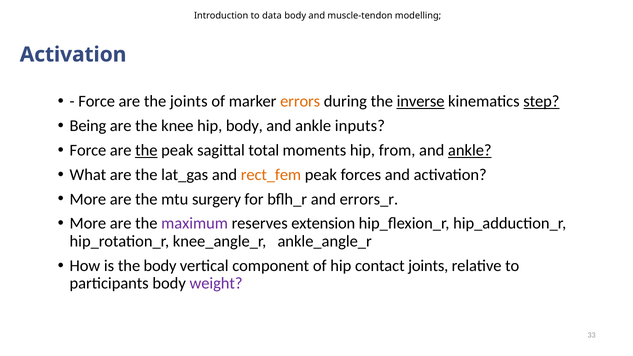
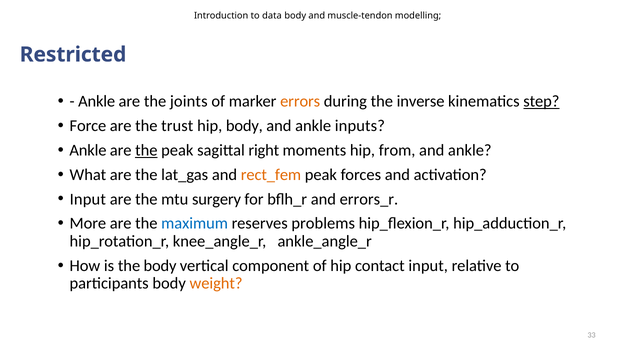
Activation: Activation -> Restricted (73, 55)
Force: Force -> Ankle (97, 102)
inverse underline: present -> none (421, 102)
Being: Being -> Force (88, 126)
knee: knee -> trust (177, 126)
Force: Force -> Ankle (88, 150)
total: total -> right (264, 150)
ankle underline: present -> none (470, 150)
More: More -> Input (88, 199)
maximum colour: purple -> blue (195, 224)
extension: extension -> problems (323, 224)
contact joints: joints -> input (428, 266)
weight colour: purple -> orange (216, 283)
